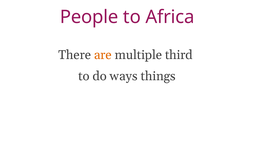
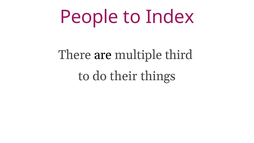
Africa: Africa -> Index (170, 17)
are colour: orange -> black (103, 55)
ways: ways -> their (124, 76)
